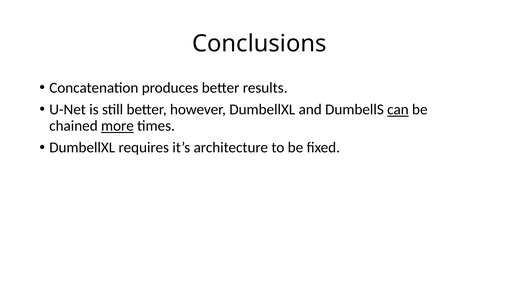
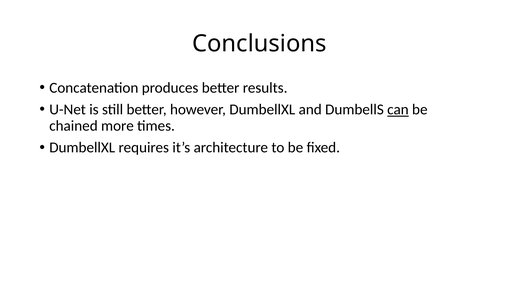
more underline: present -> none (117, 126)
